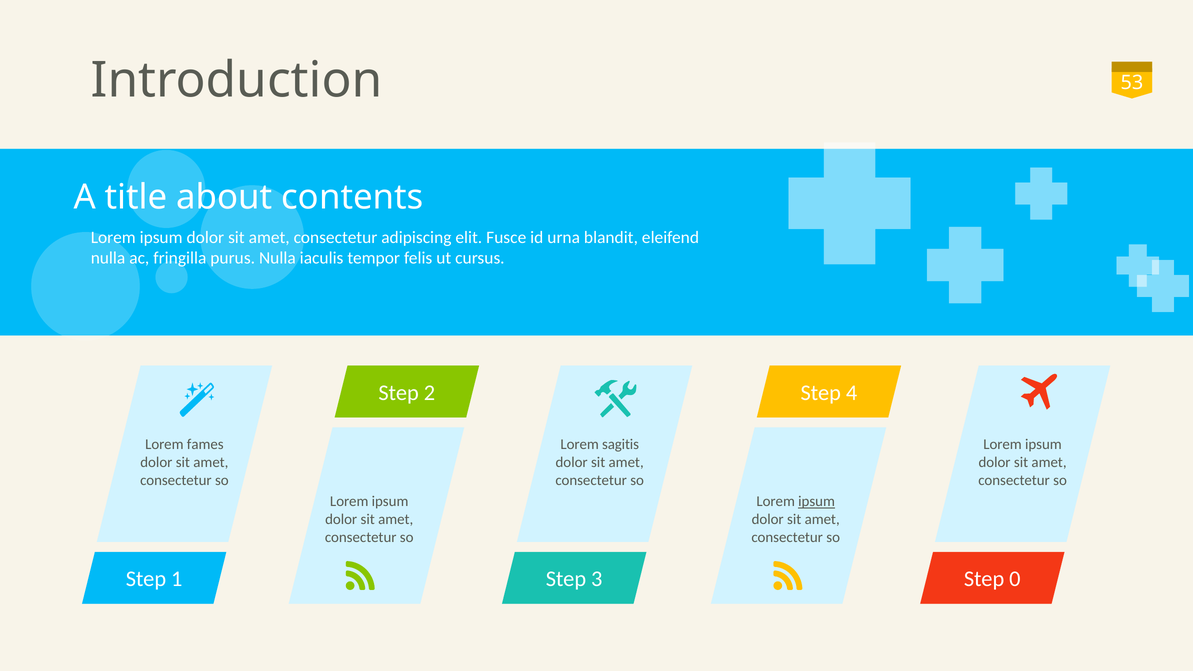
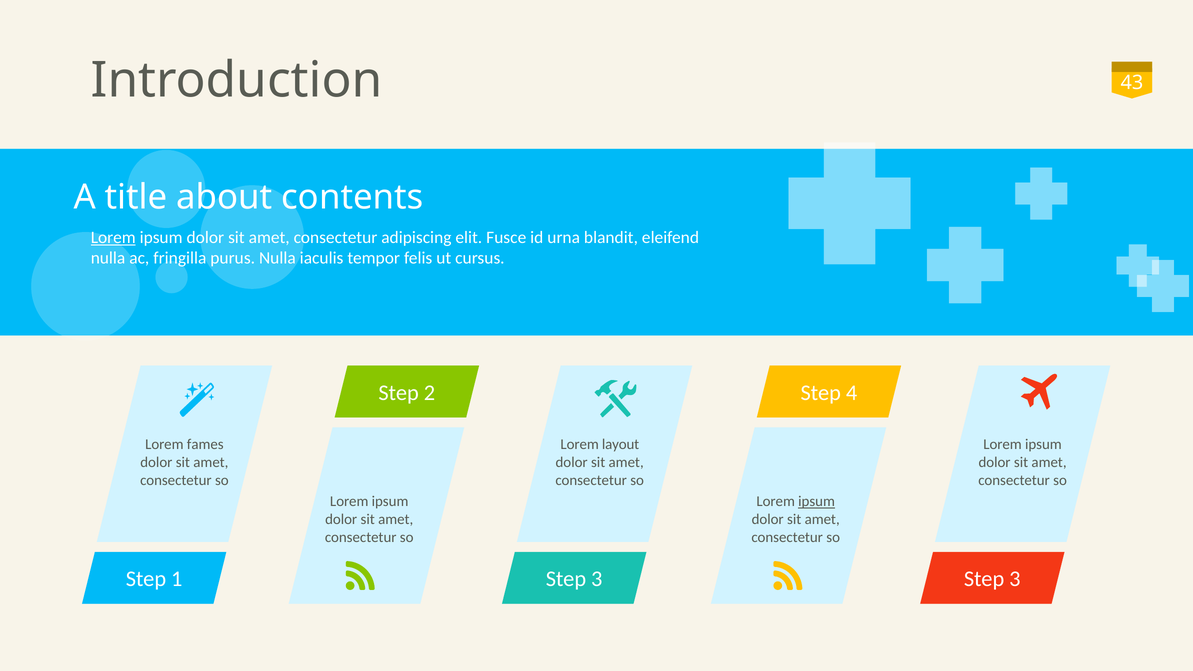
53: 53 -> 43 (1132, 83)
Lorem underline: none -> present (113, 237)
sagitis: sagitis -> layout (621, 444)
0: 0 -> 3 (1015, 579)
